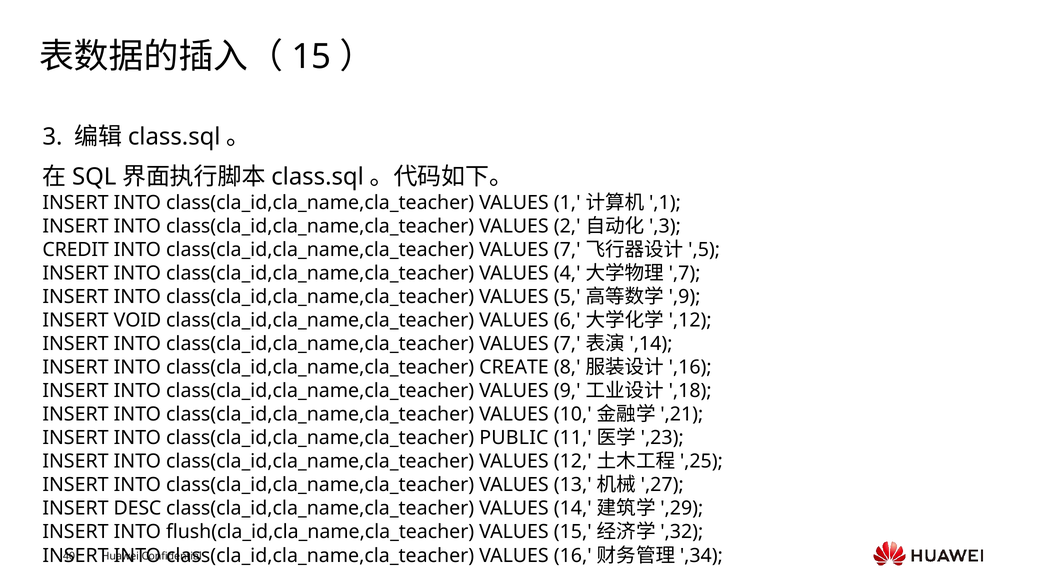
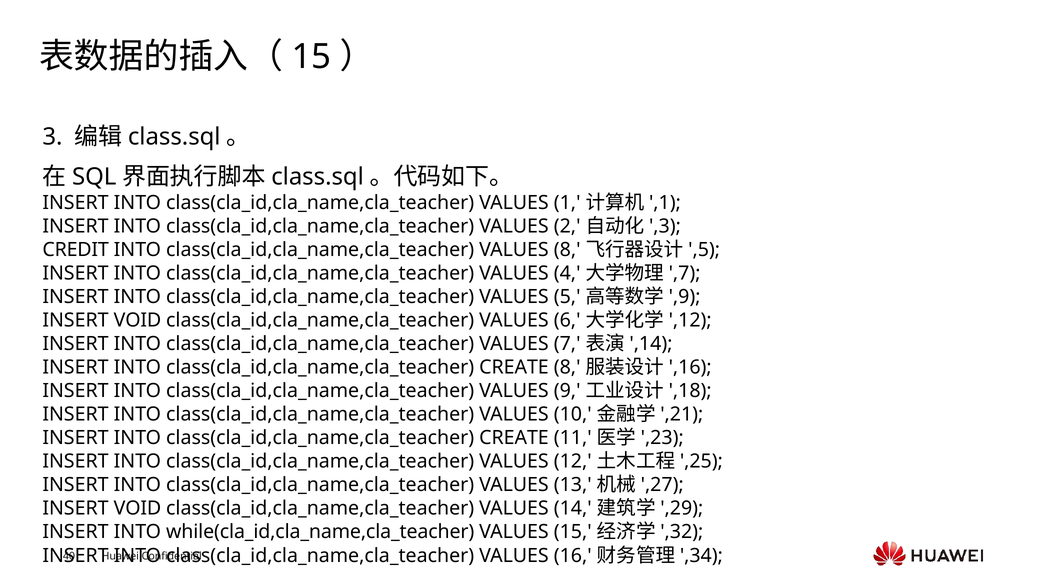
7: 7 -> 8 (567, 250)
PUBLIC: PUBLIC -> CREATE (514, 438)
DESC: DESC -> VOID (137, 508)
flush(cla_id,cla_name,cla_teacher: flush(cla_id,cla_name,cla_teacher -> while(cla_id,cla_name,cla_teacher (320, 532)
